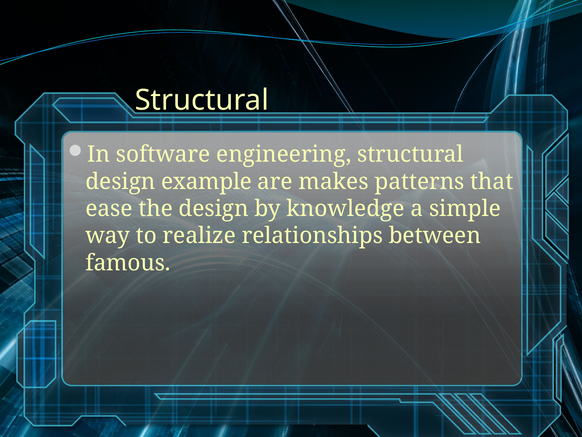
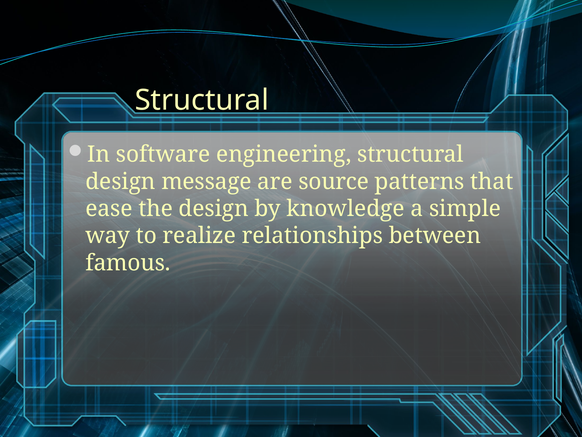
example: example -> message (206, 181)
makes: makes -> source (334, 181)
